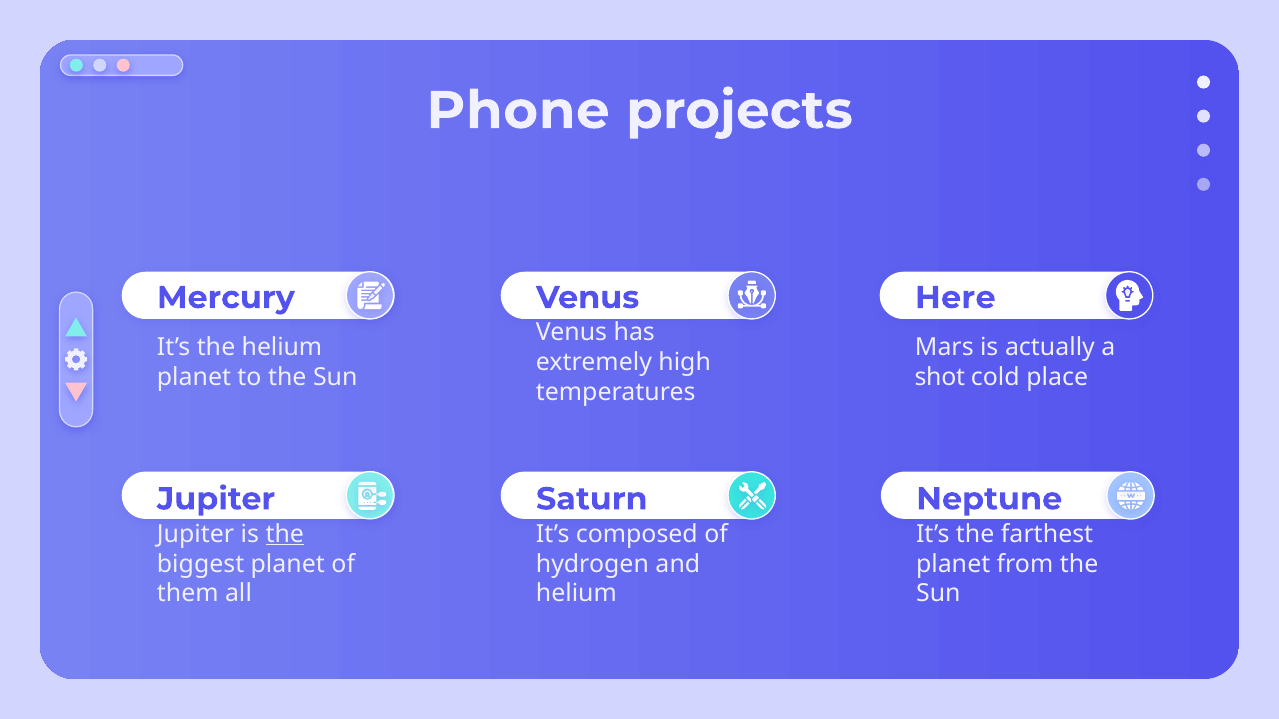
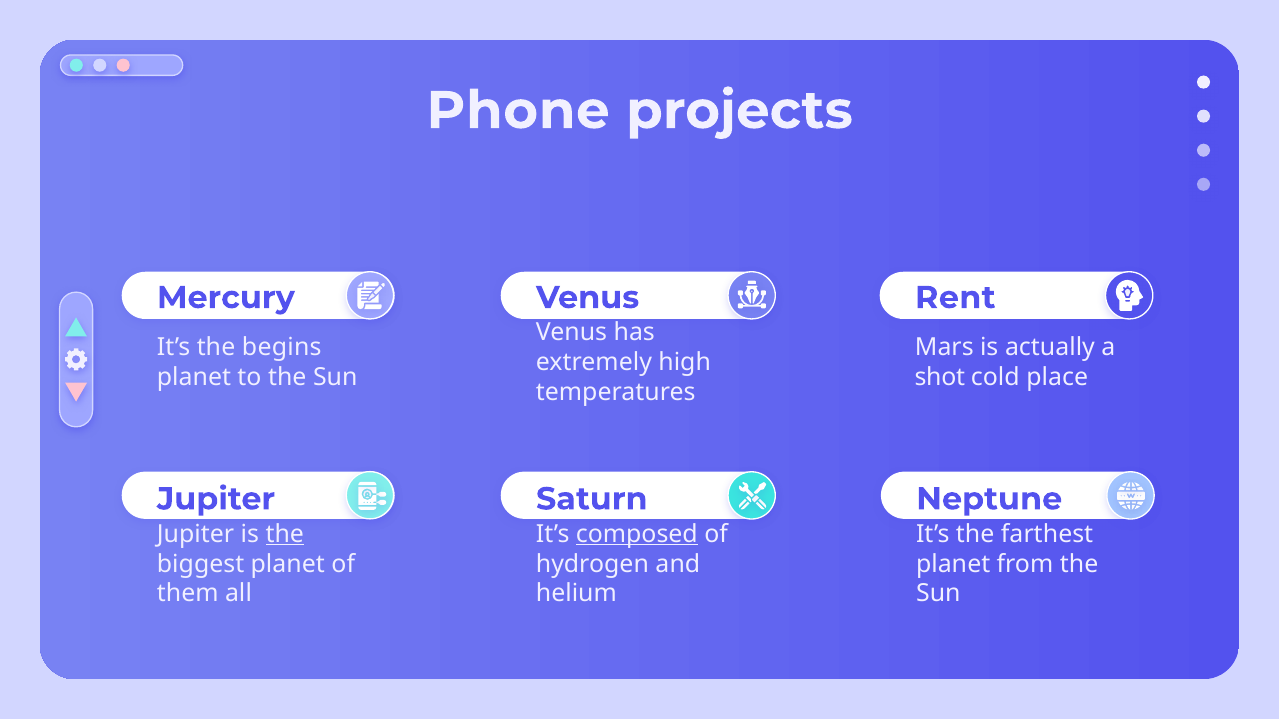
Here: Here -> Rent (955, 298)
the helium: helium -> begins (282, 348)
composed underline: none -> present (637, 534)
